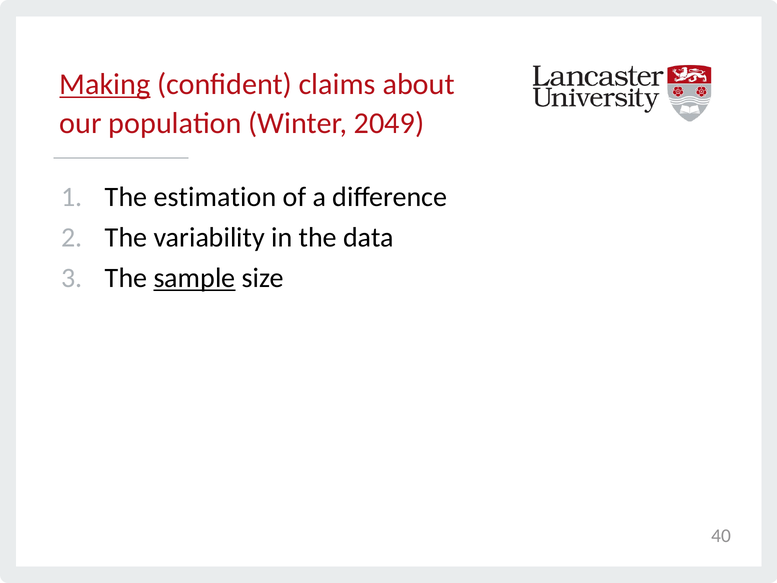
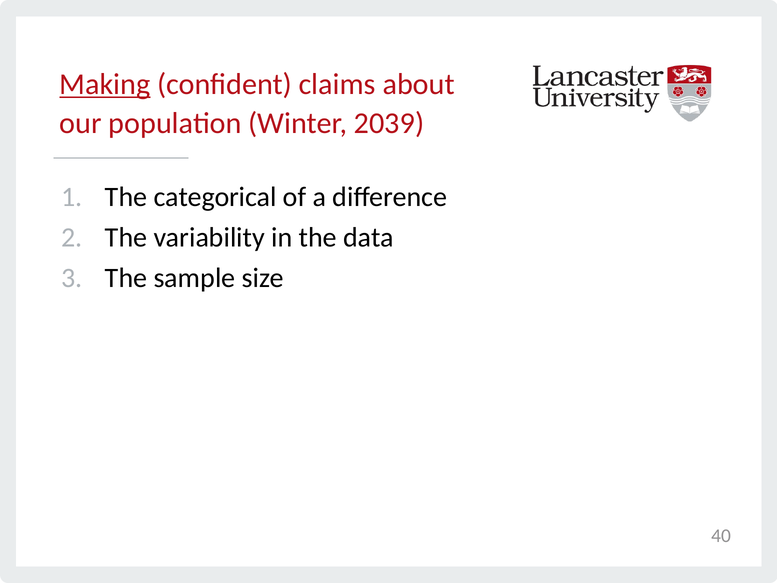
2049: 2049 -> 2039 (389, 123)
estimation: estimation -> categorical (215, 197)
sample underline: present -> none (194, 278)
